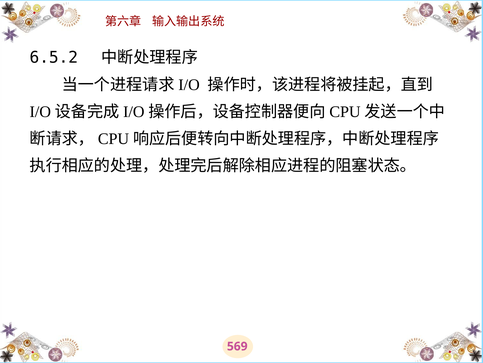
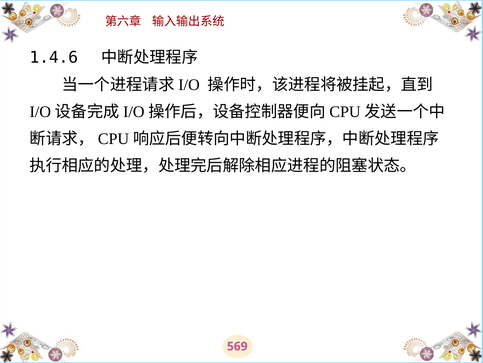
6.5.2: 6.5.2 -> 1.4.6 (54, 57)
